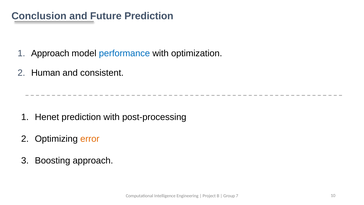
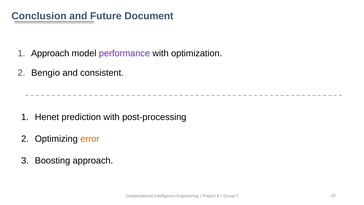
Future Prediction: Prediction -> Document (149, 16)
performance colour: blue -> purple (124, 53)
Human: Human -> Bengio (46, 73)
